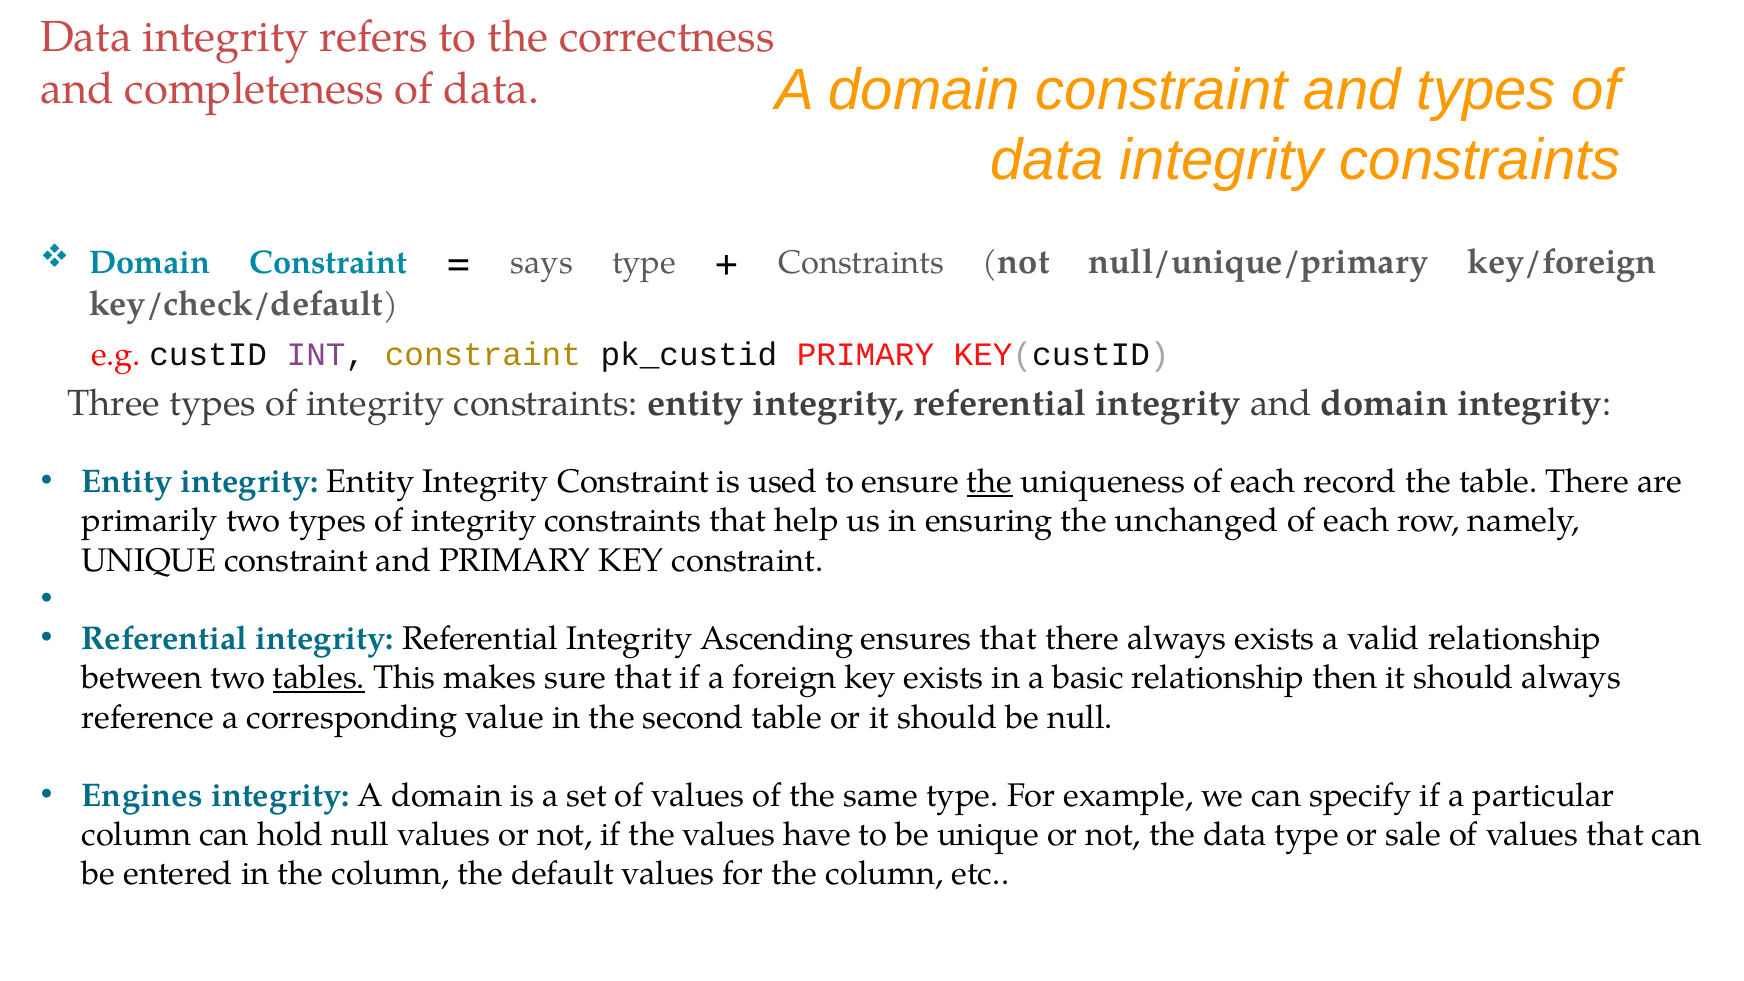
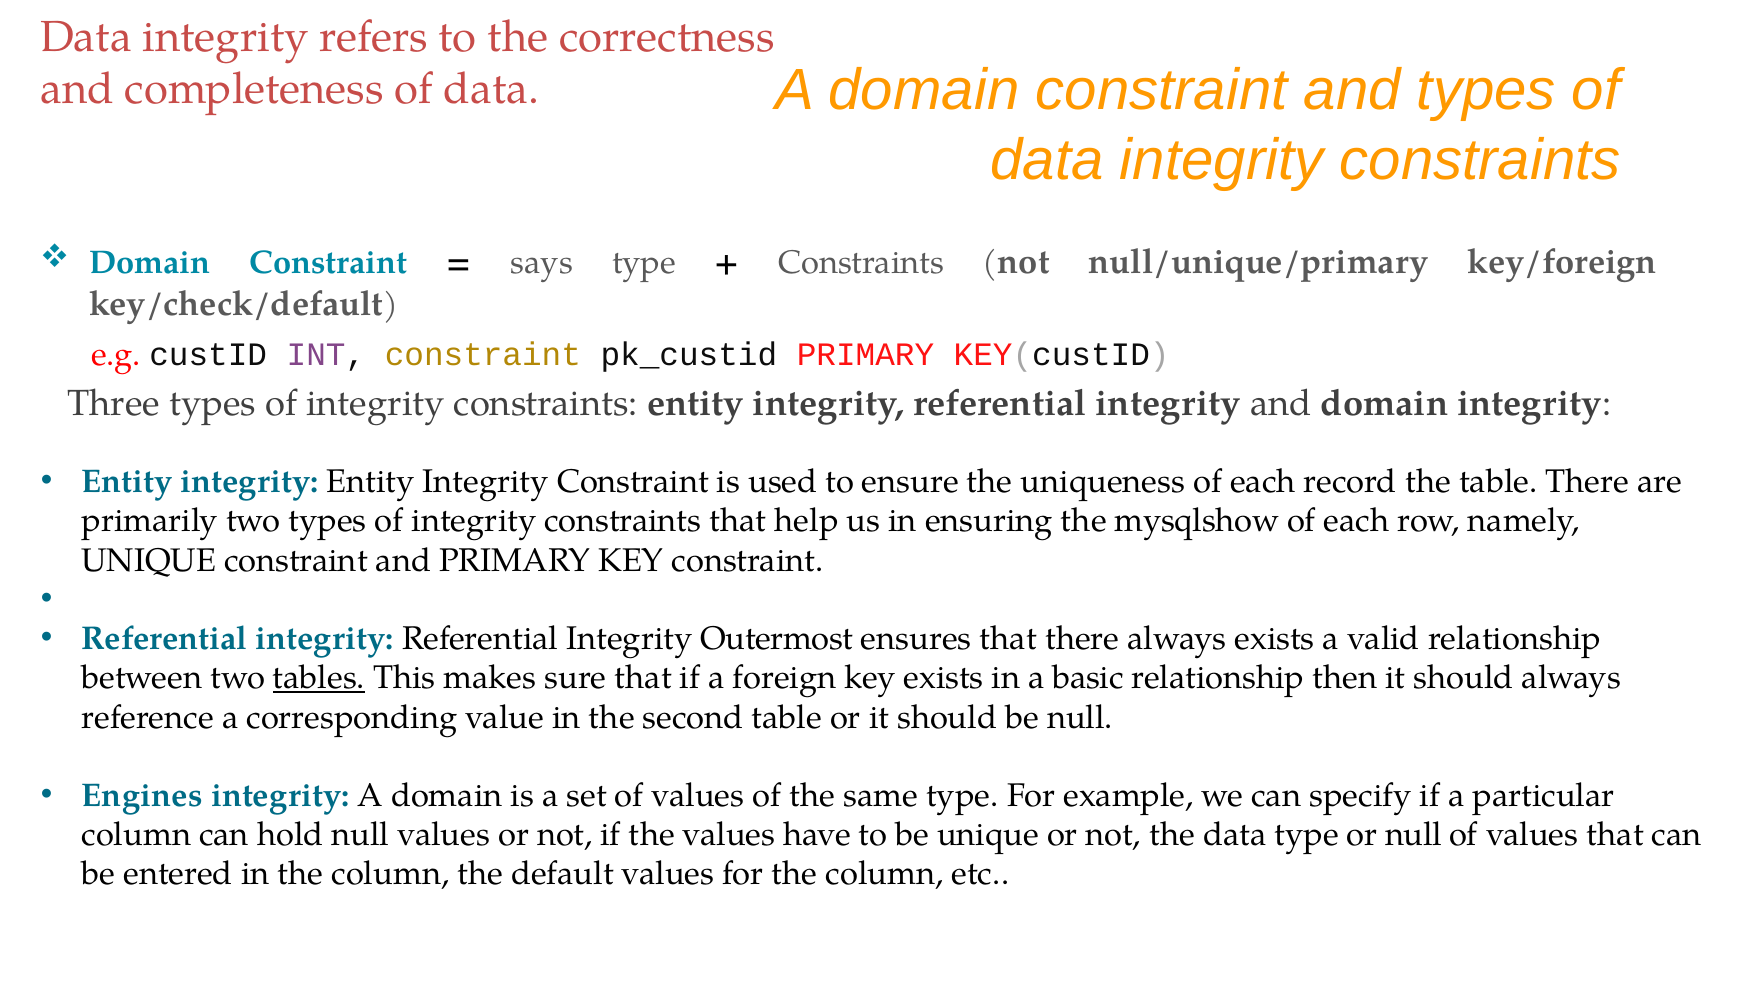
the underline: present -> none (990, 482)
unchanged: unchanged -> mysqlshow (1197, 521)
Ascending: Ascending -> Outermost (777, 639)
or sale: sale -> null (1413, 835)
